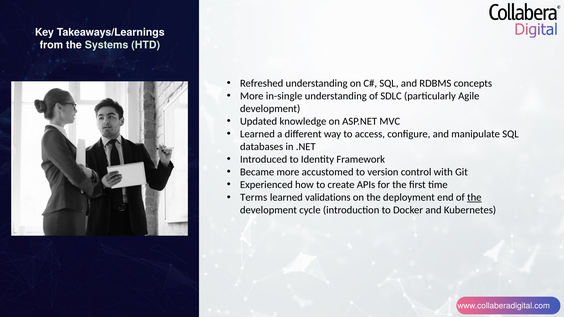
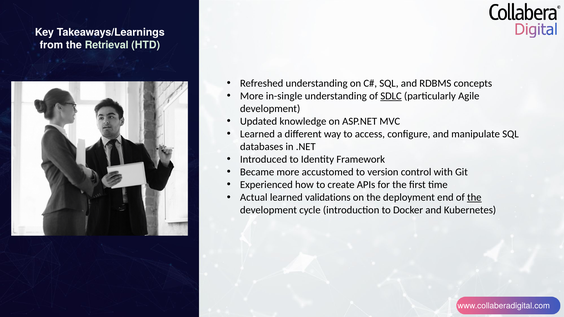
Systems: Systems -> Retrieval (107, 45)
SDLC underline: none -> present (391, 96)
Terms: Terms -> Actual (254, 198)
